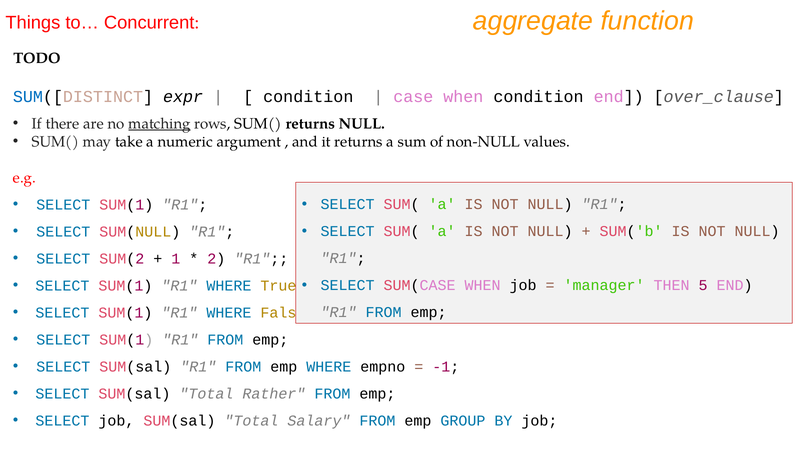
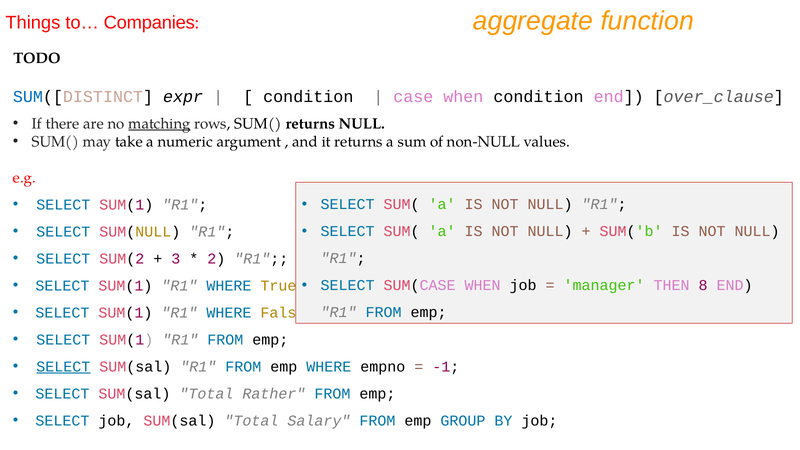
Concurrent: Concurrent -> Companies (149, 23)
1: 1 -> 3 (176, 259)
5: 5 -> 8 (703, 285)
SELECT underline: none -> present (63, 367)
